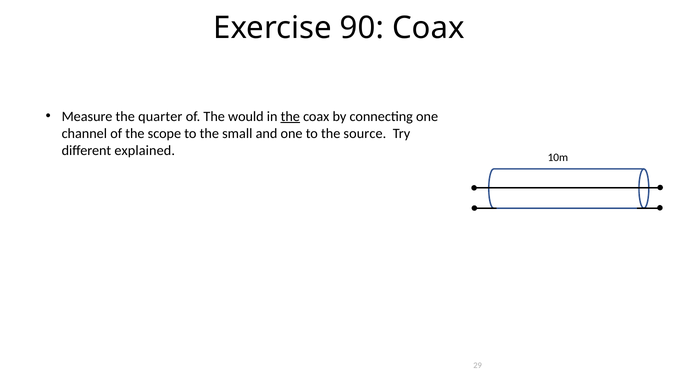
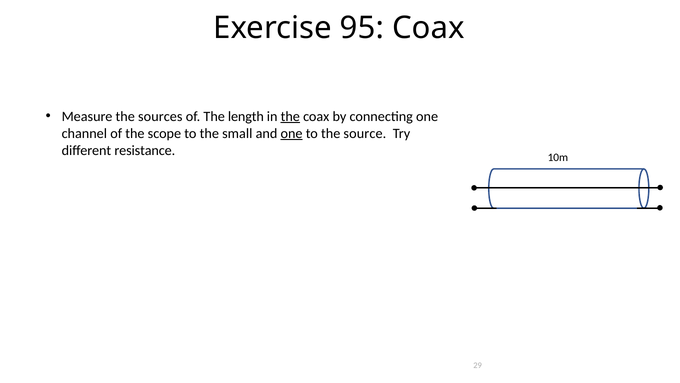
90: 90 -> 95 (362, 28)
quarter: quarter -> sources (160, 116)
would: would -> length (246, 116)
one underline: none -> present (292, 133)
explained: explained -> resistance (145, 150)
